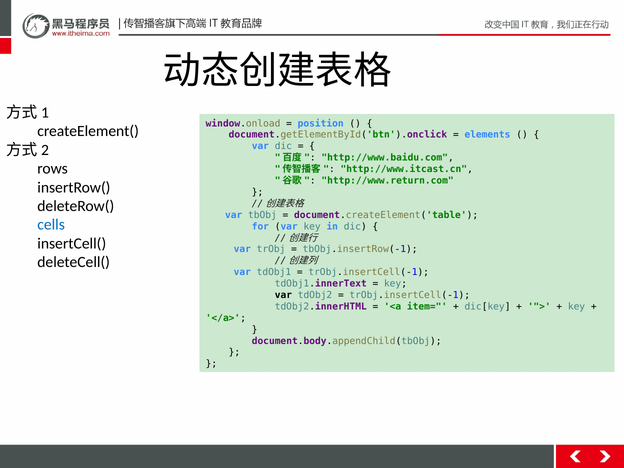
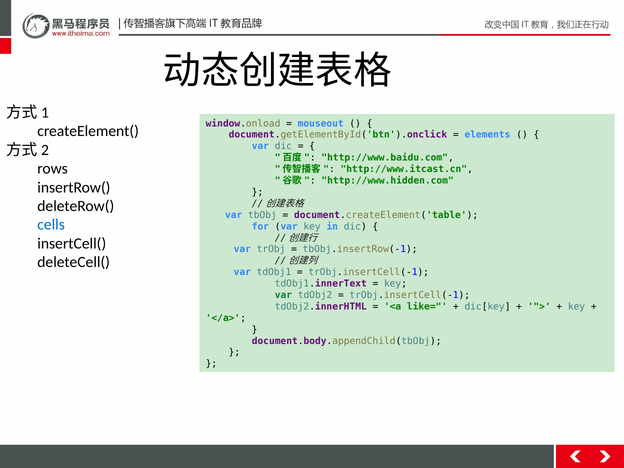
position: position -> mouseout (321, 123)
http://www.return.com: http://www.return.com -> http://www.hidden.com (388, 181)
var colour: black -> green (283, 295)
item=: item= -> like= (427, 307)
